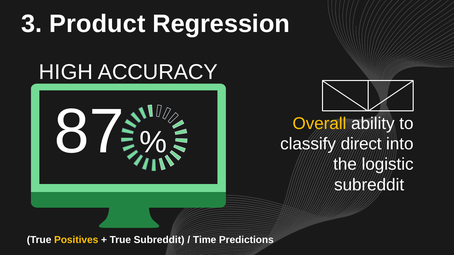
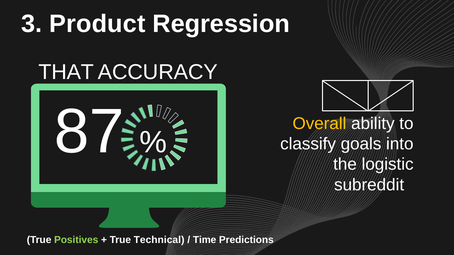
HIGH: HIGH -> THAT (66, 72)
direct: direct -> goals (361, 144)
Positives colour: yellow -> light green (76, 240)
True Subreddit: Subreddit -> Technical (159, 240)
